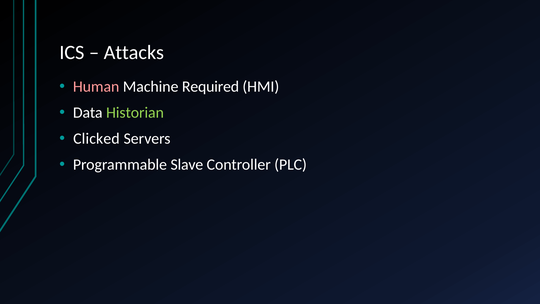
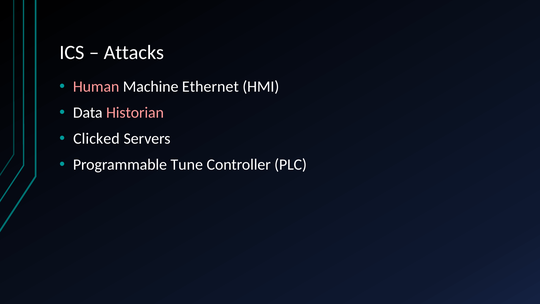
Required: Required -> Ethernet (210, 87)
Historian colour: light green -> pink (135, 113)
Slave: Slave -> Tune (187, 165)
